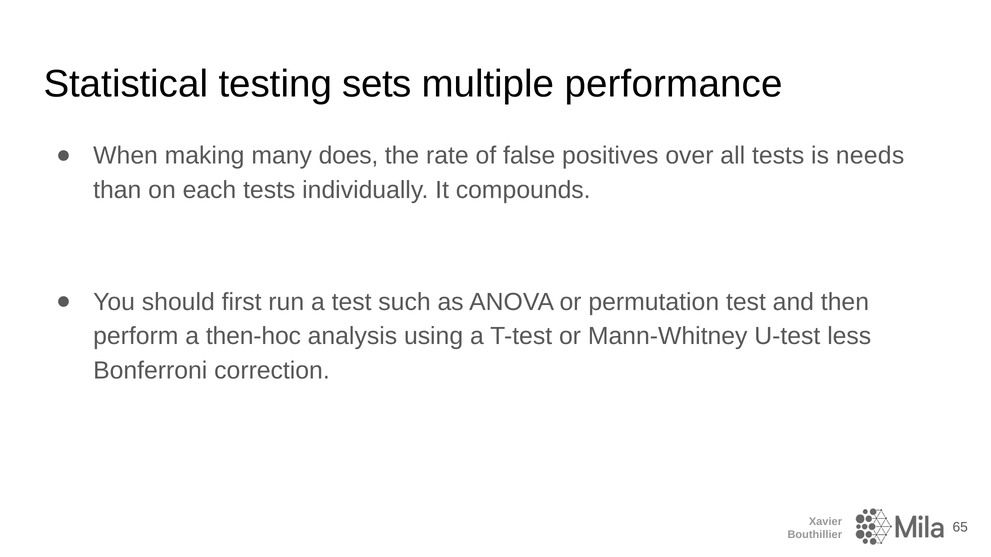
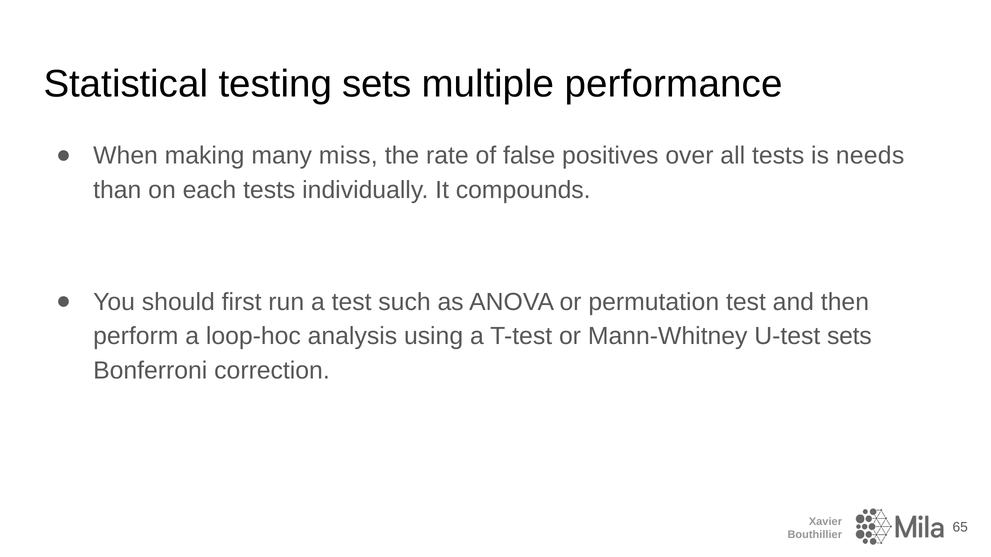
does: does -> miss (348, 156)
then-hoc: then-hoc -> loop-hoc (253, 337)
U-test less: less -> sets (849, 337)
